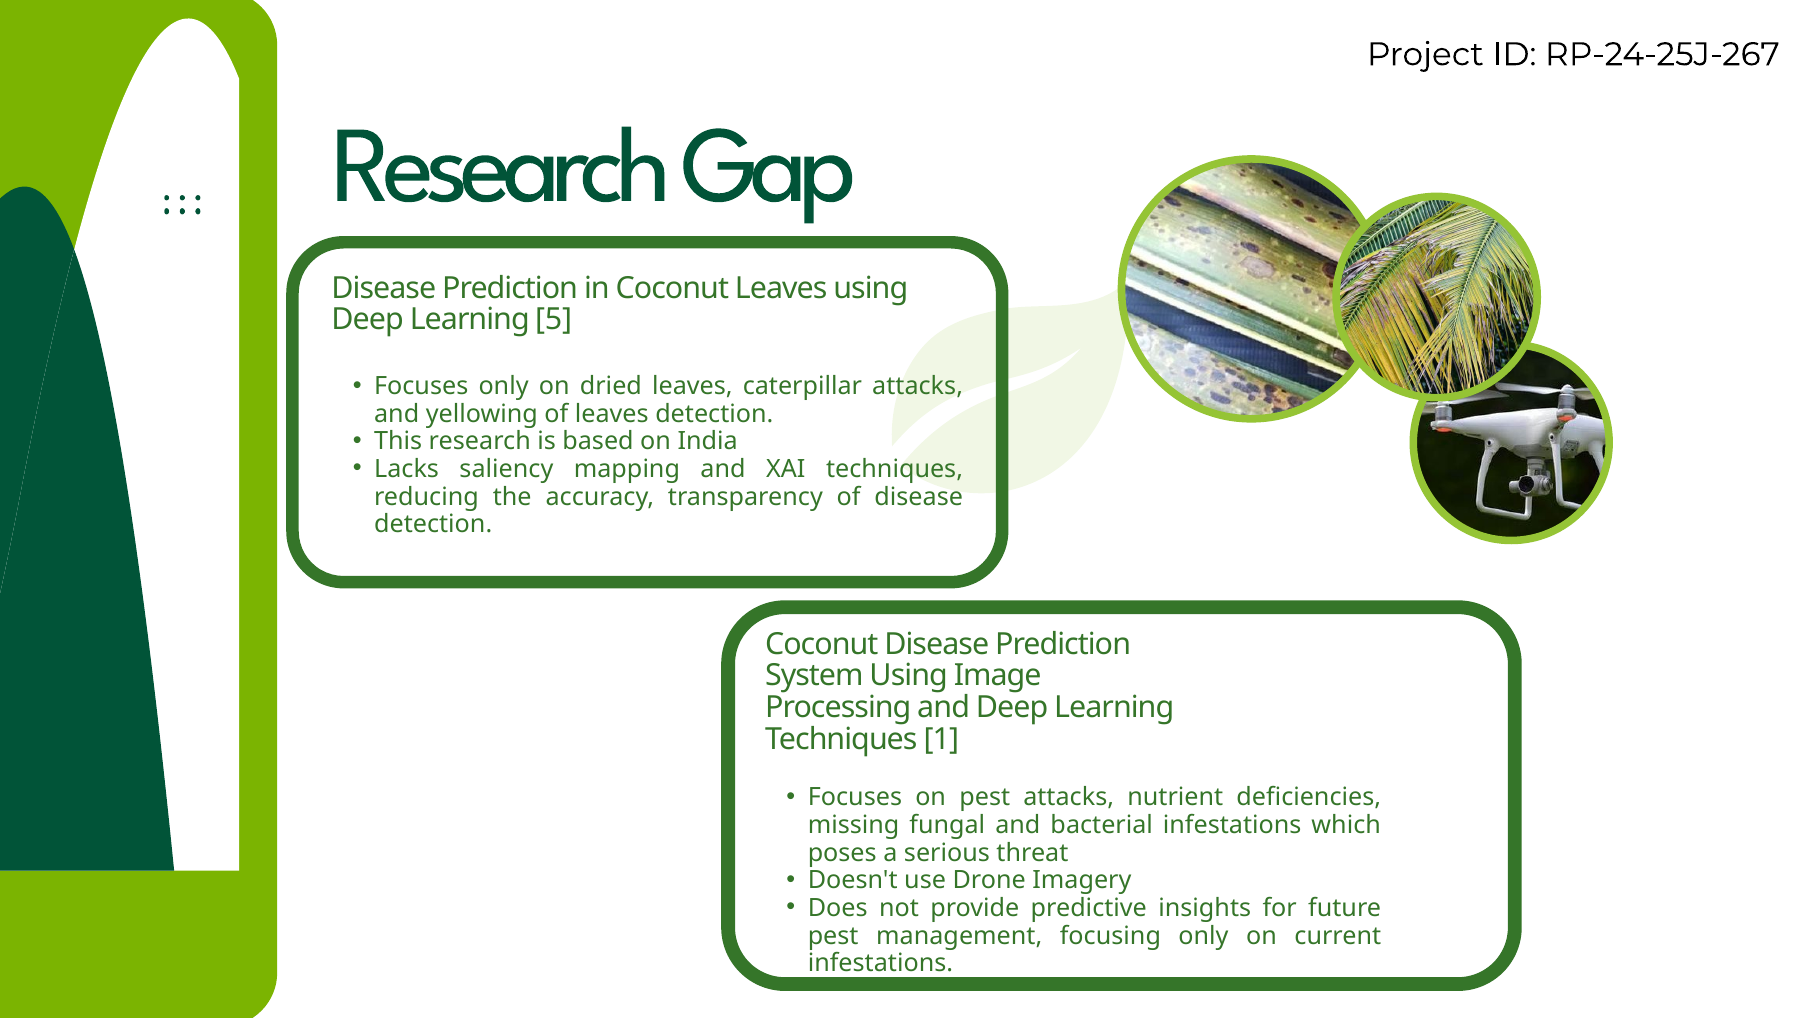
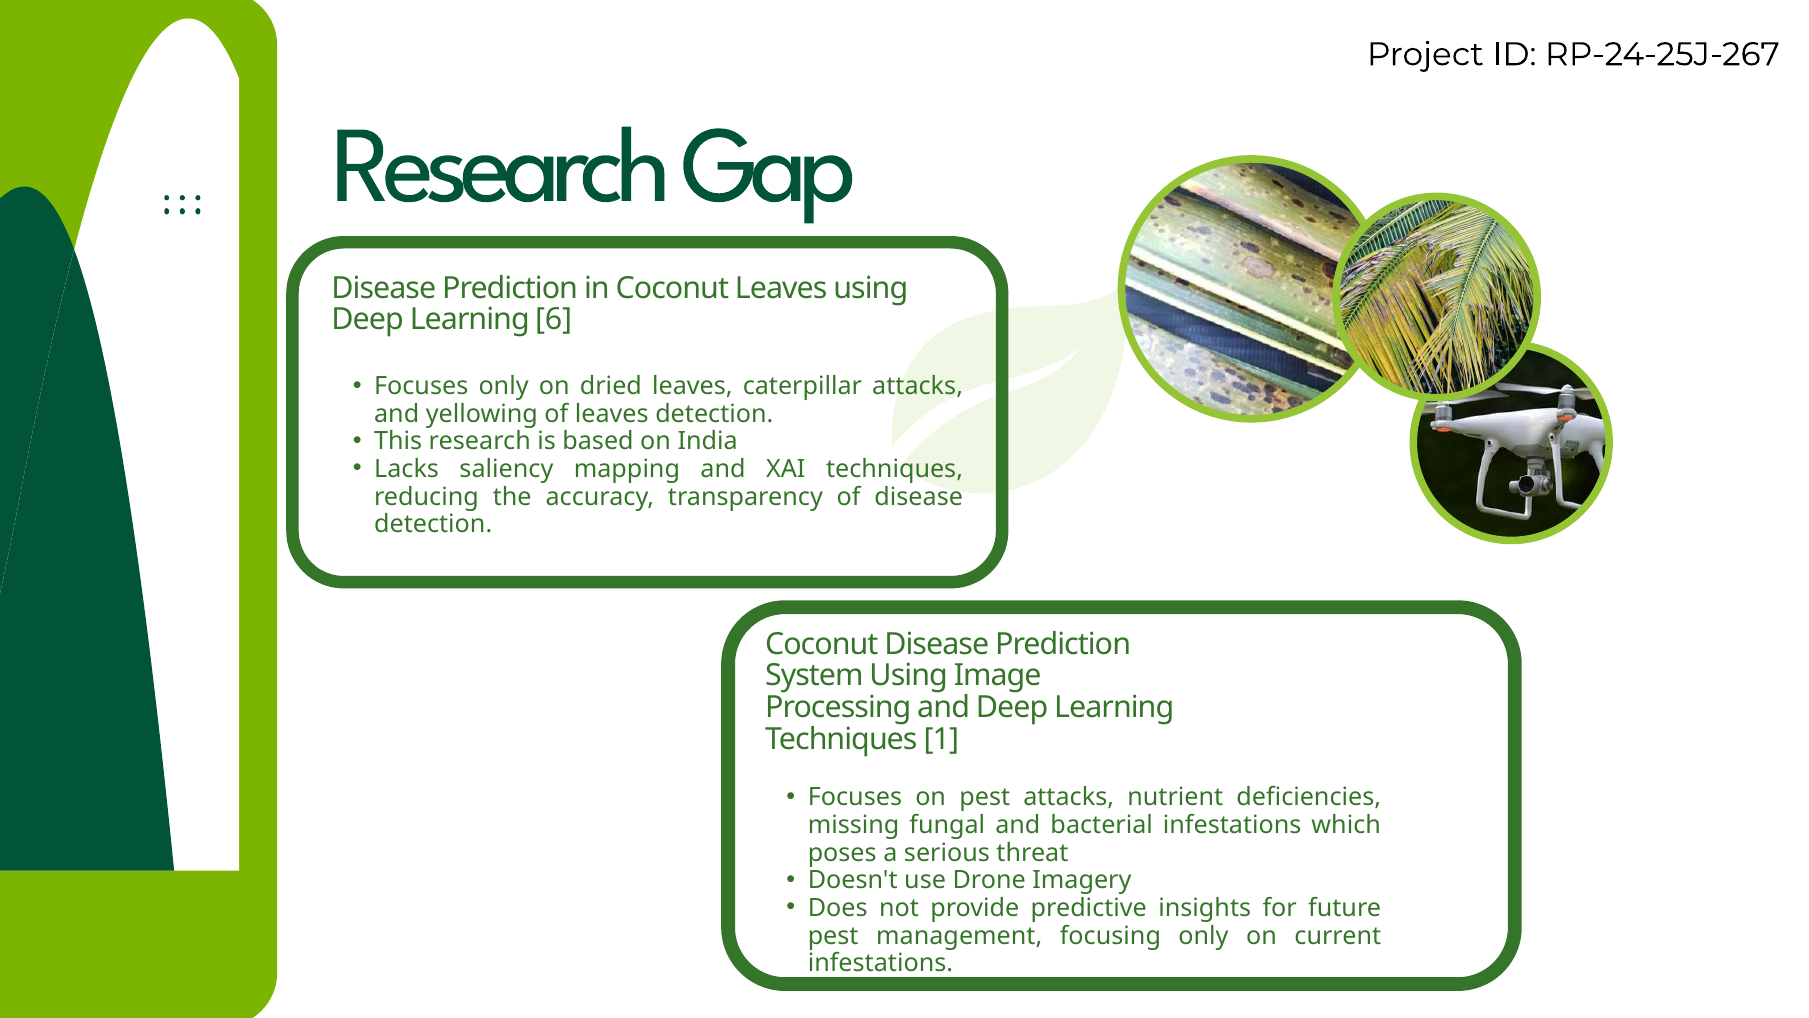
5: 5 -> 6 (554, 320)
